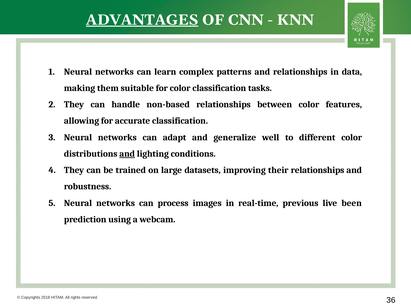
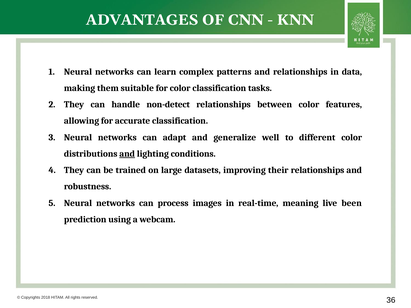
ADVANTAGES underline: present -> none (142, 20)
non-based: non-based -> non-detect (168, 105)
previous: previous -> meaning (301, 203)
